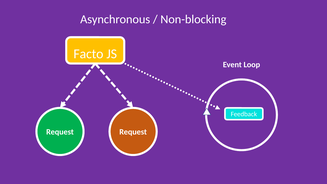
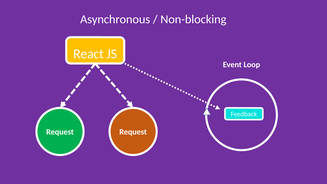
Facto: Facto -> React (88, 54)
